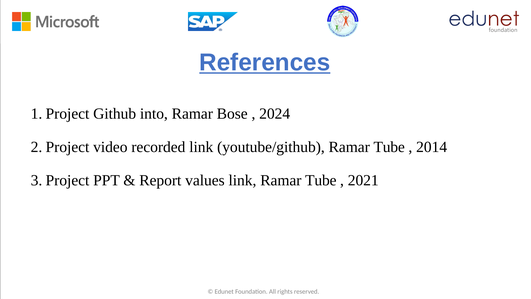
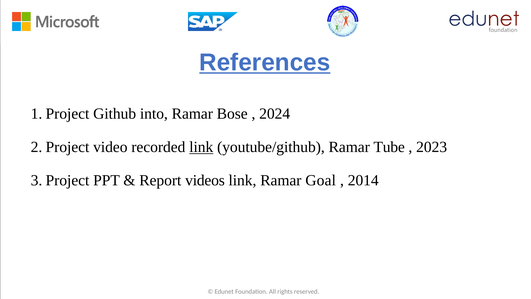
link underline: none -> present (201, 147)
2014: 2014 -> 2023 (432, 147)
values: values -> videos (205, 180)
link Ramar Tube: Tube -> Goal (321, 180)
2021: 2021 -> 2014 (363, 180)
